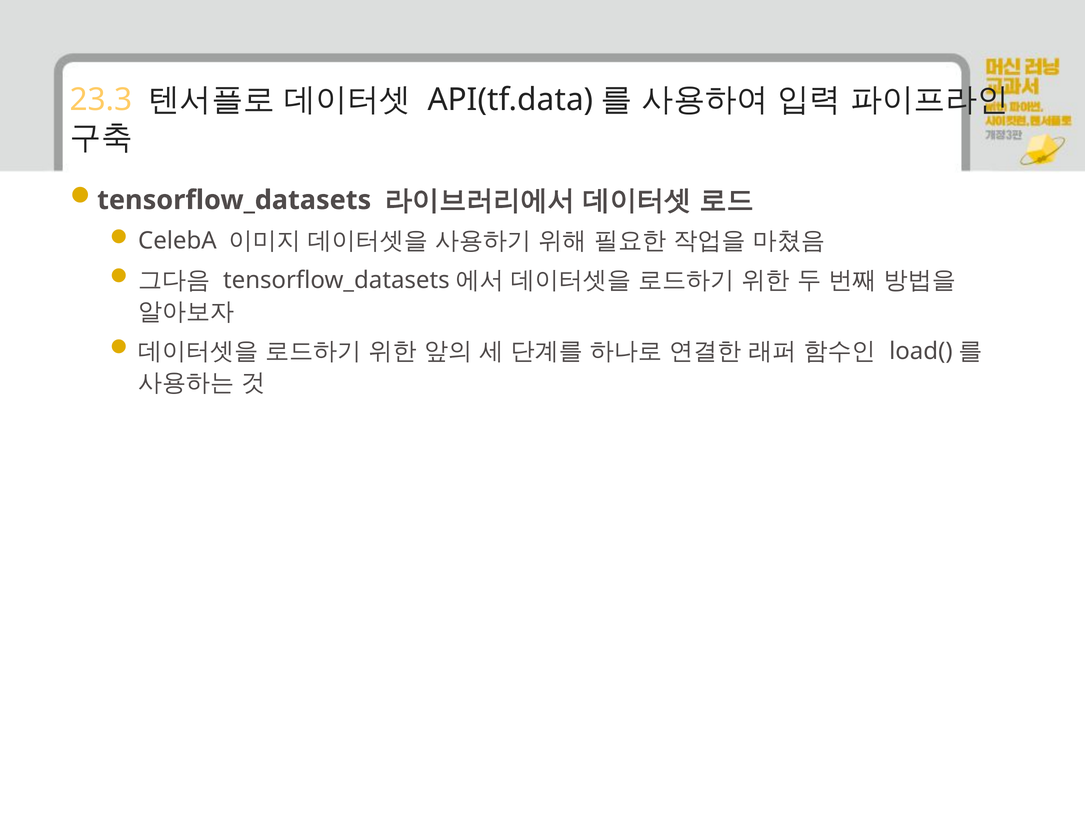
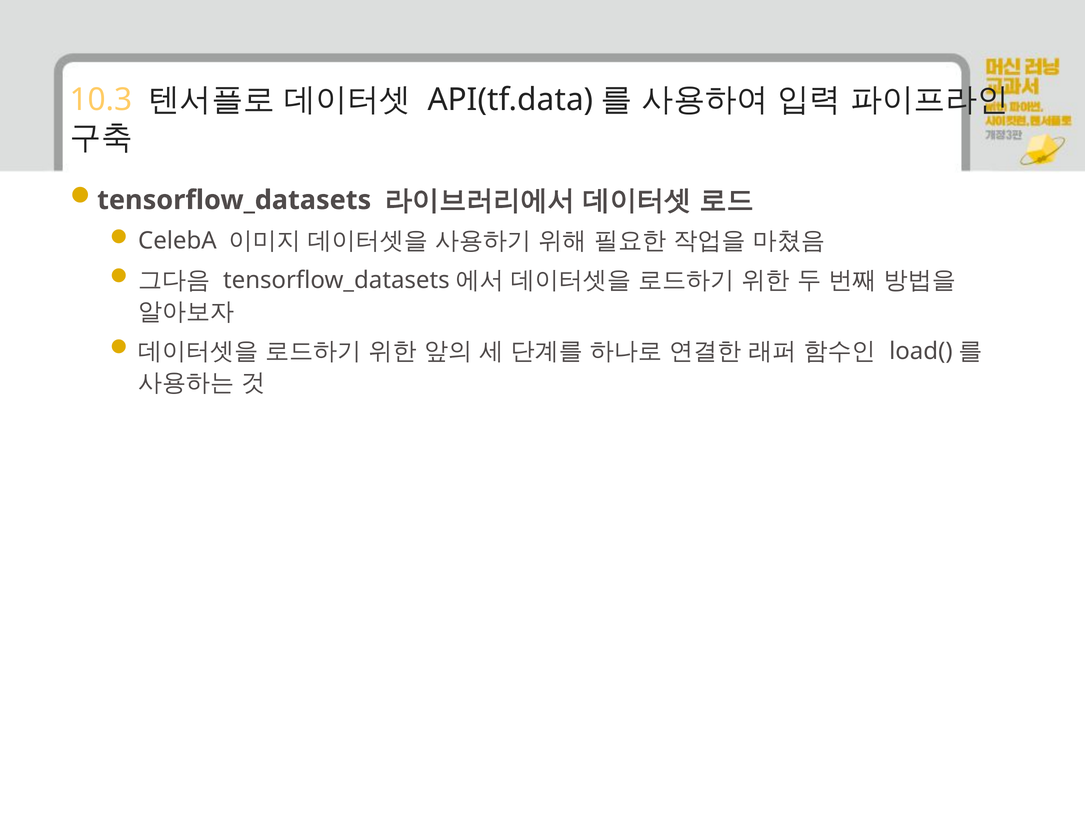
23.3: 23.3 -> 10.3 (101, 100)
